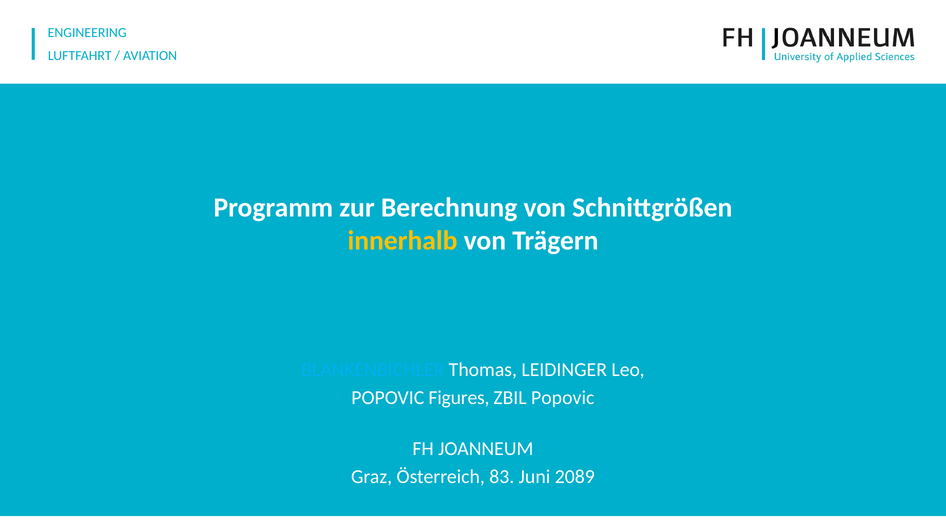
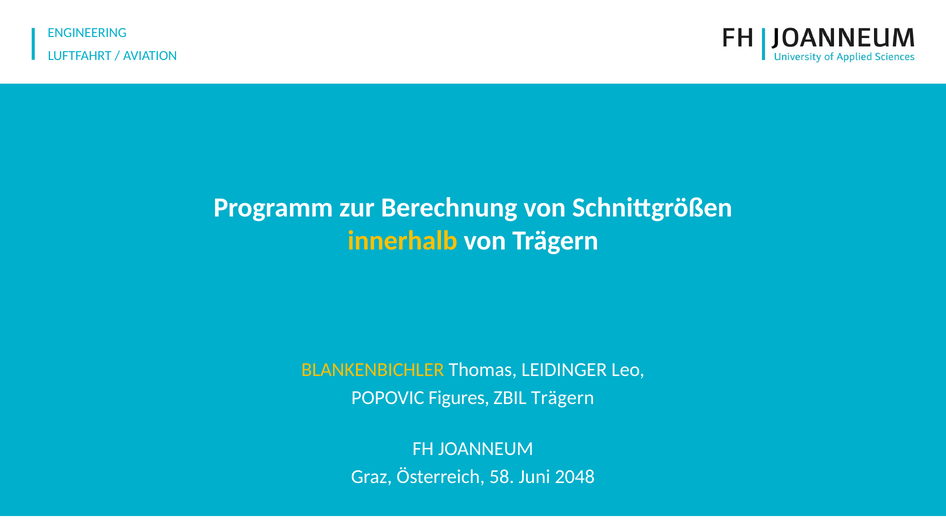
BLANKENBICHLER colour: light blue -> yellow (373, 370)
ZBIL Popovic: Popovic -> Trägern (563, 398)
83: 83 -> 58 (502, 477)
2089: 2089 -> 2048 (575, 477)
